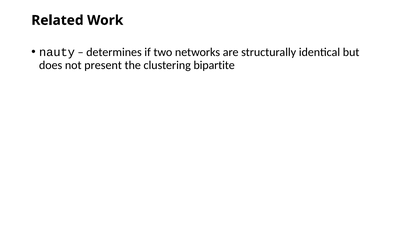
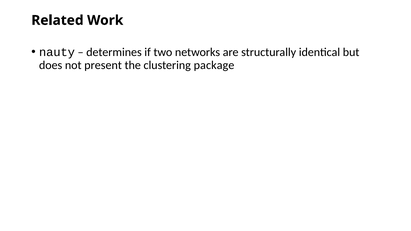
bipartite: bipartite -> package (214, 65)
